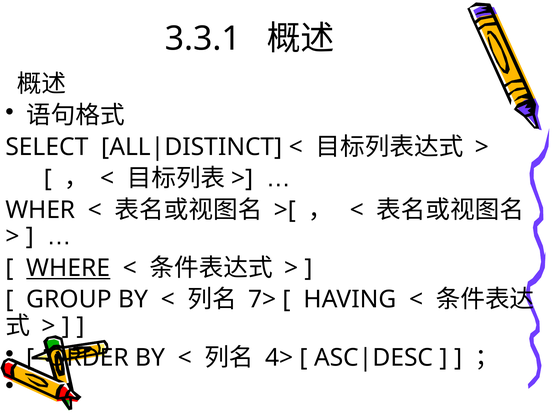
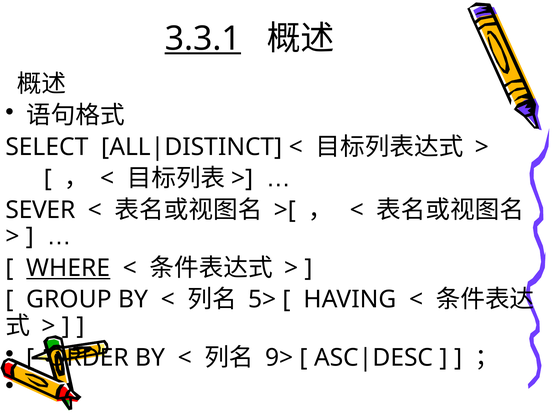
3.3.1 underline: none -> present (203, 39)
WHER: WHER -> SEVER (40, 210)
7>: 7> -> 5> (262, 300)
4>: 4> -> 9> (279, 358)
